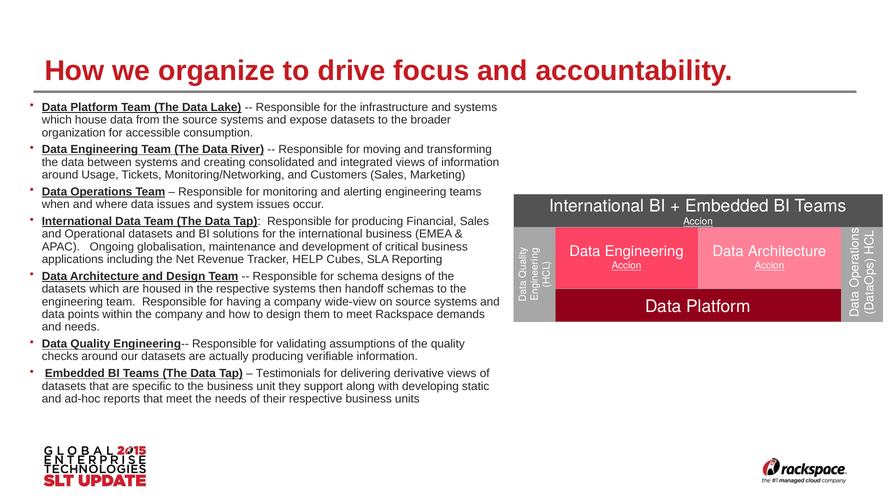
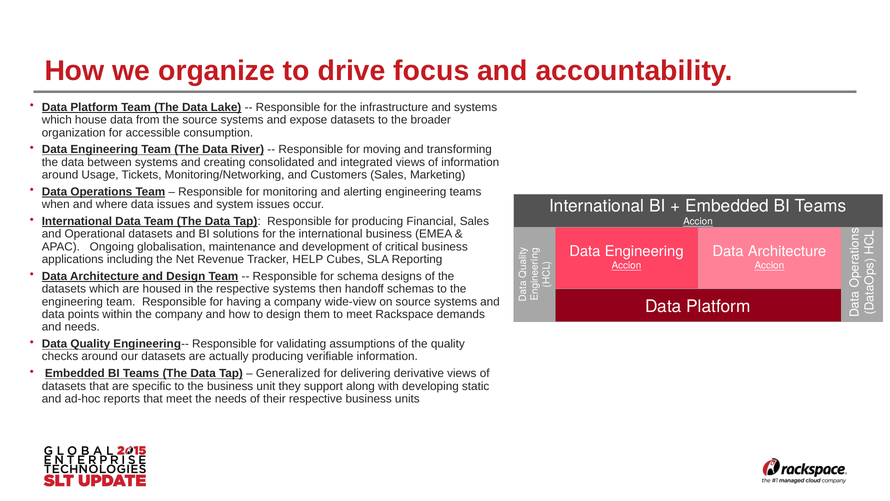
Testimonials: Testimonials -> Generalized (288, 373)
